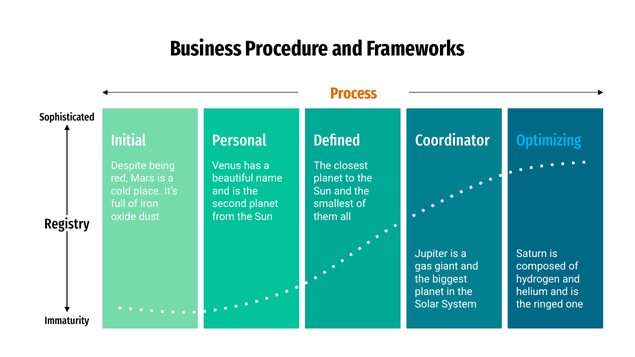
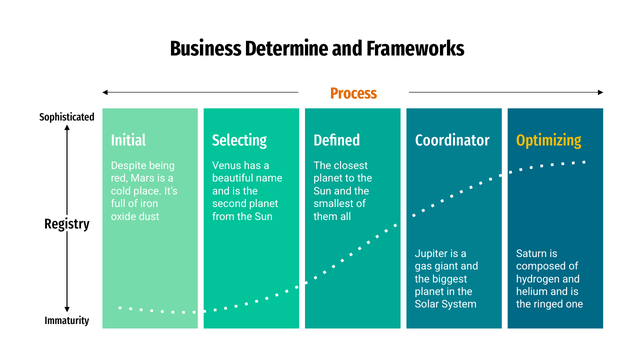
Procedure: Procedure -> Determine (287, 49)
Personal: Personal -> Selecting (239, 141)
Optimizing colour: light blue -> yellow (549, 141)
